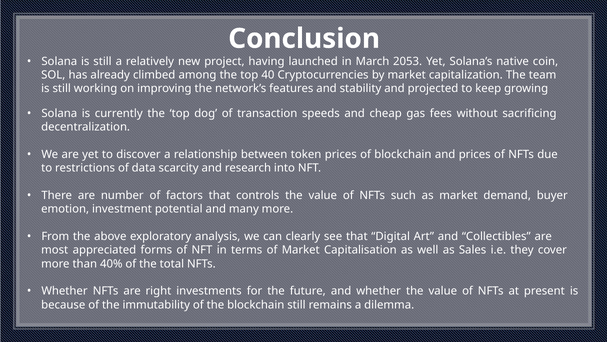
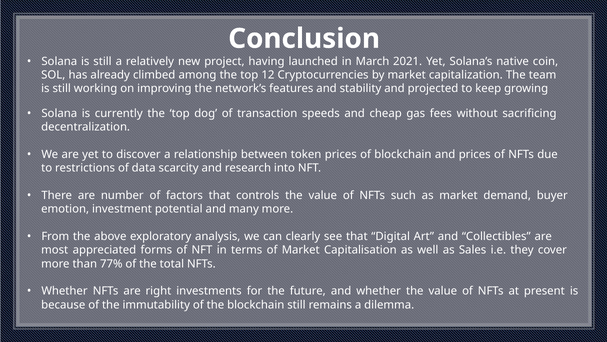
2053: 2053 -> 2021 (408, 61)
40: 40 -> 12 (268, 75)
40%: 40% -> 77% (111, 263)
